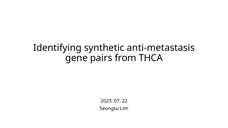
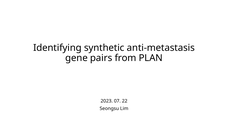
THCA: THCA -> PLAN (151, 58)
